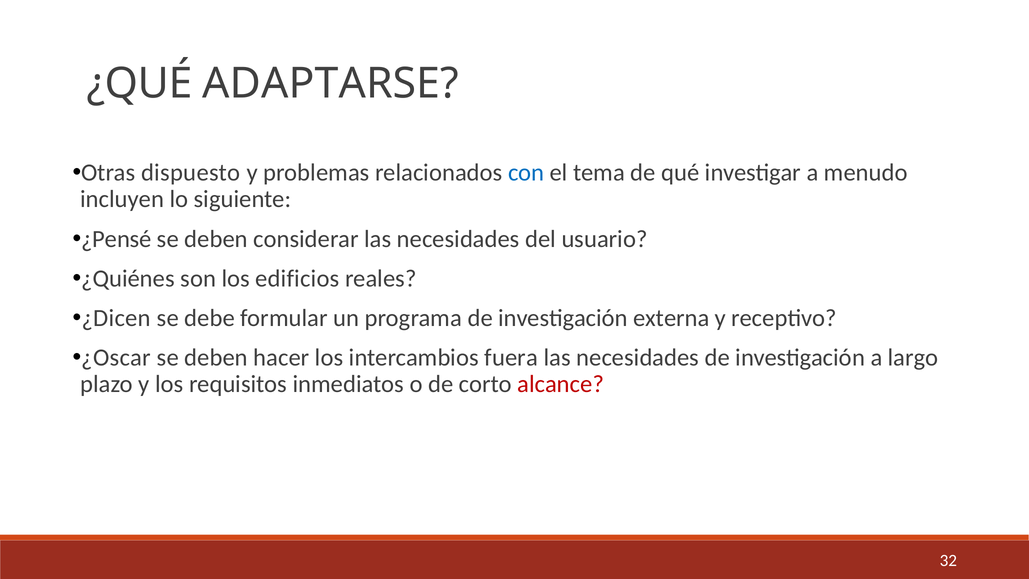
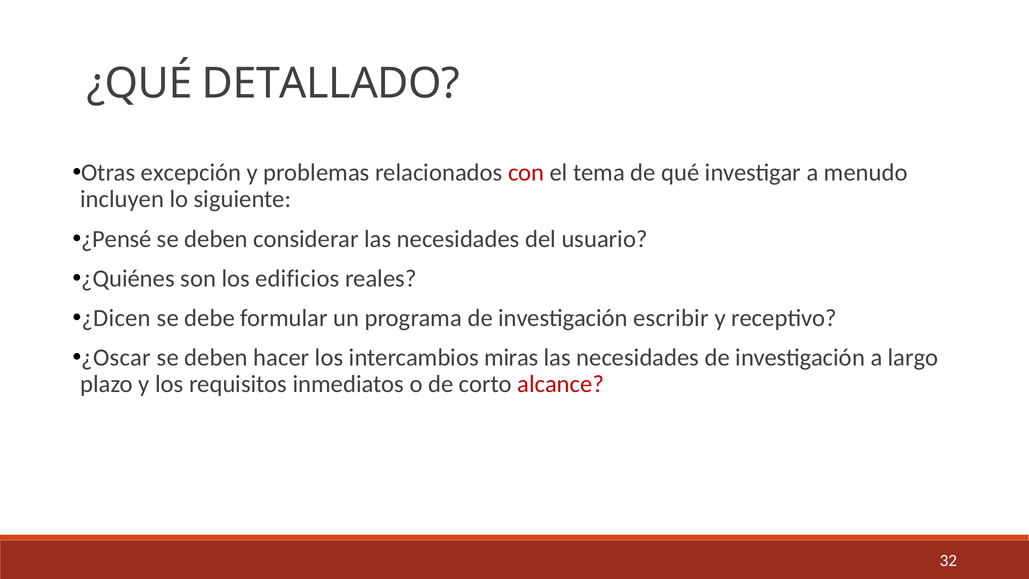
ADAPTARSE: ADAPTARSE -> DETALLADO (331, 84)
dispuesto: dispuesto -> excepción (191, 173)
con colour: blue -> red (526, 173)
externa: externa -> escribir (671, 318)
fuera: fuera -> miras (511, 357)
